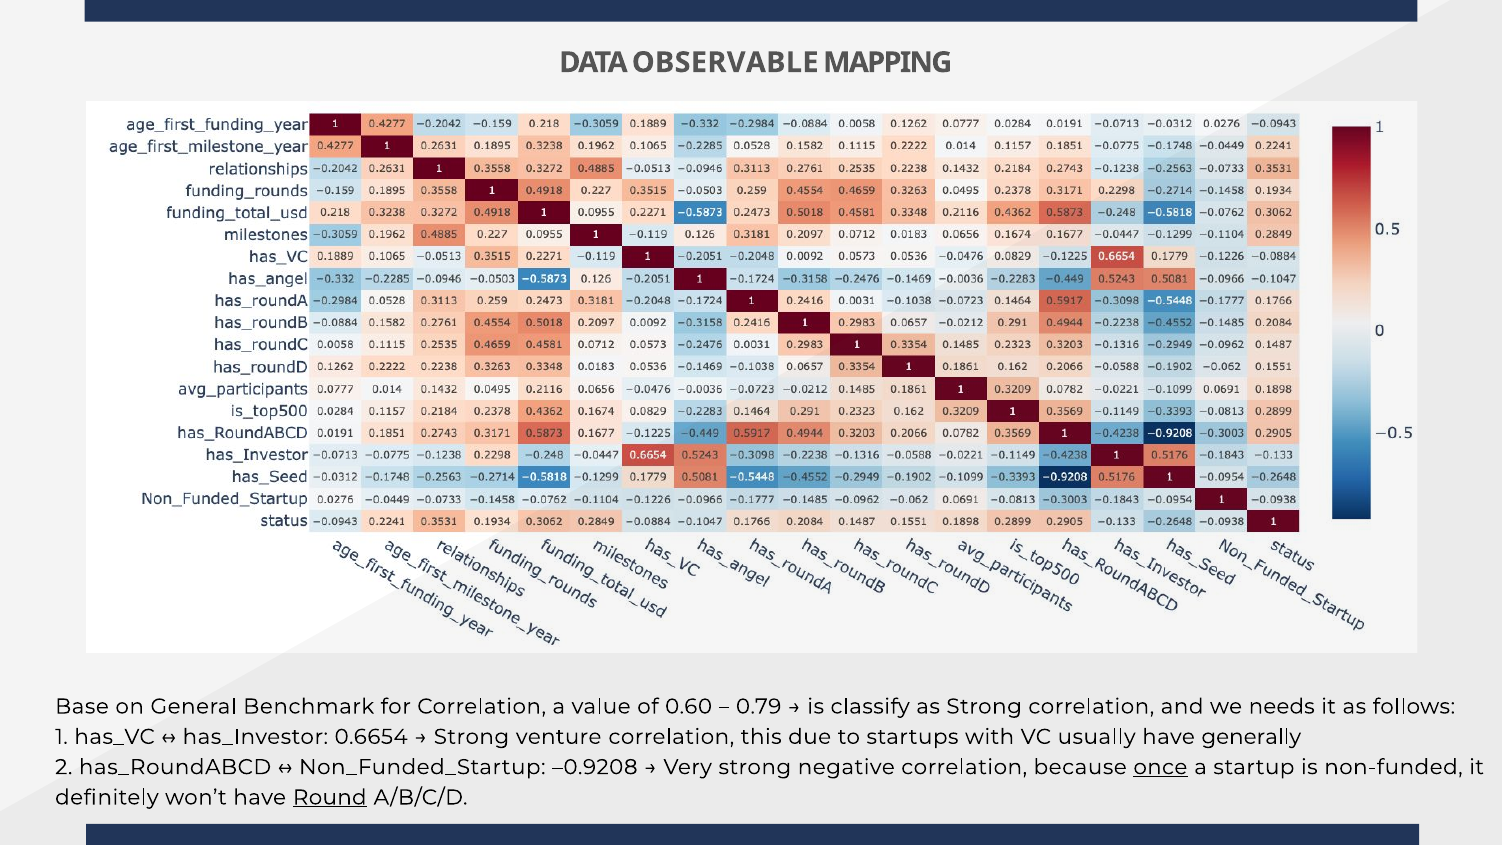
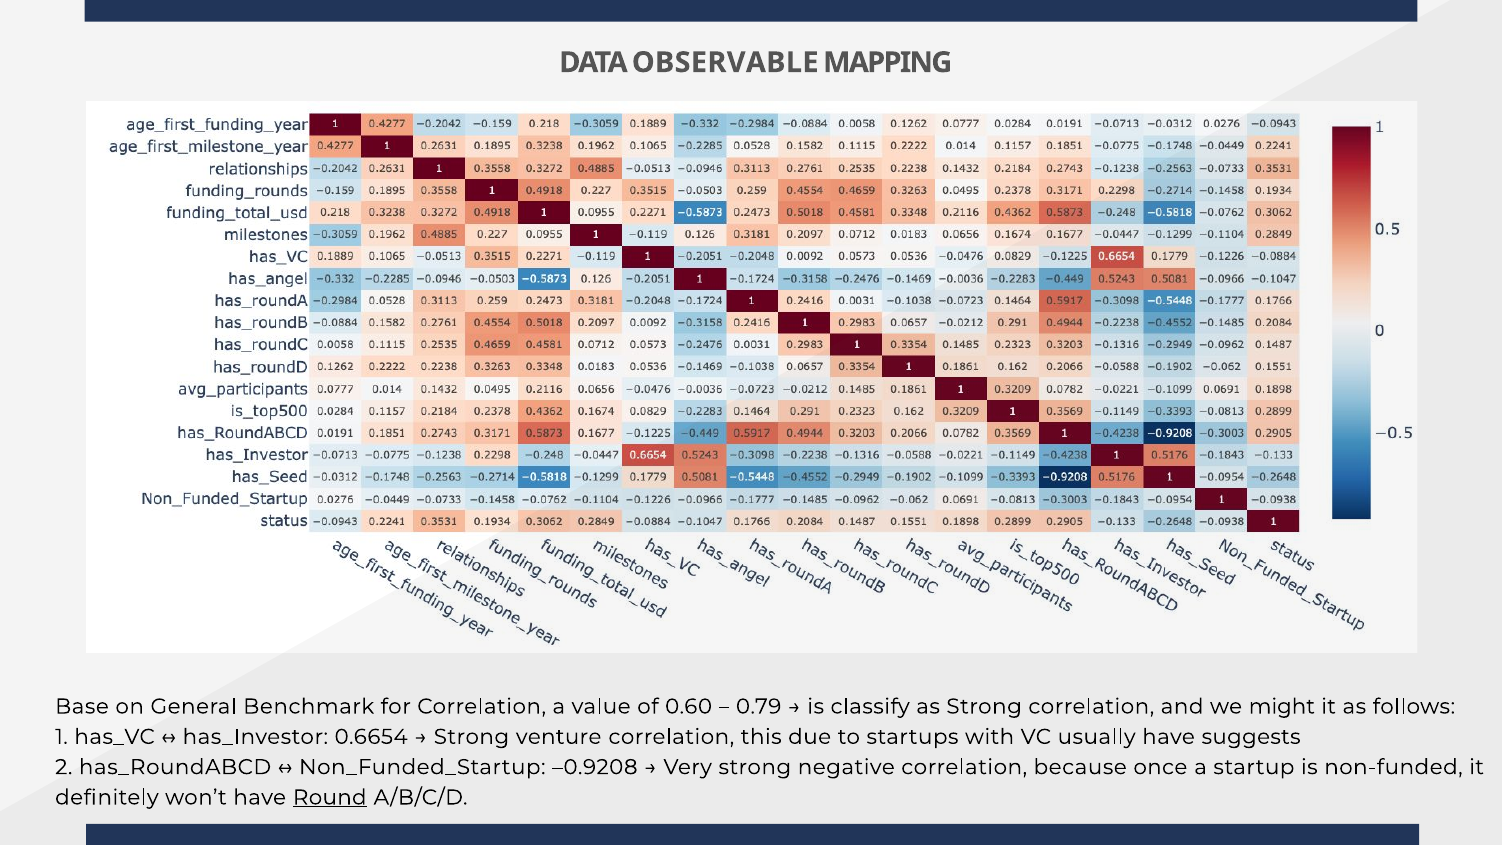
needs: needs -> might (1282, 706)
generally: generally -> suggests (1251, 737)
once underline: present -> none (1160, 767)
